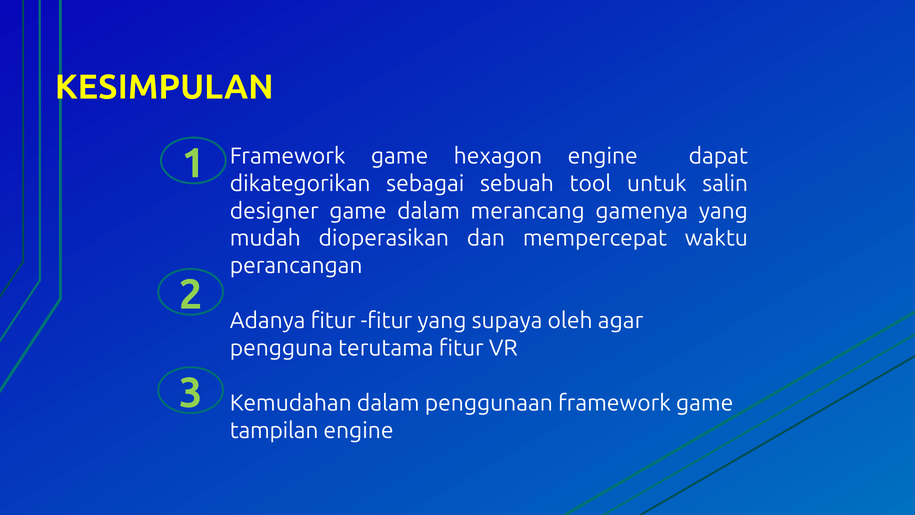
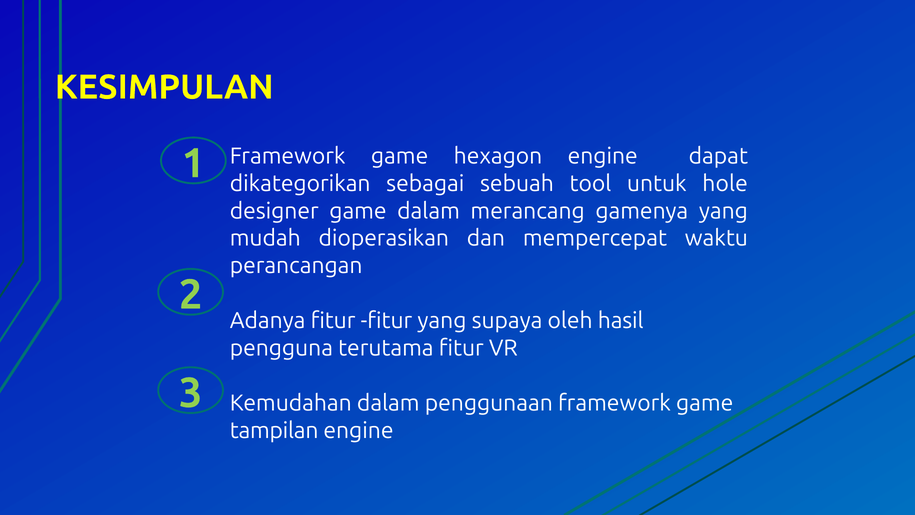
salin: salin -> hole (725, 183)
agar: agar -> hasil (621, 321)
